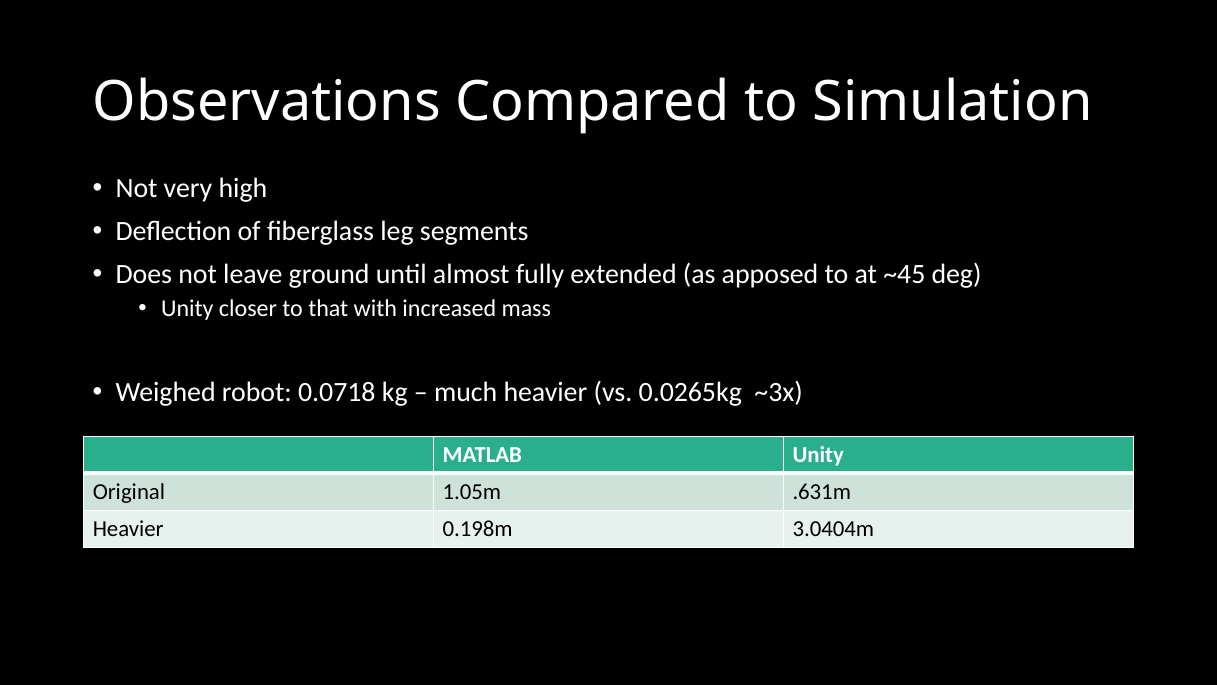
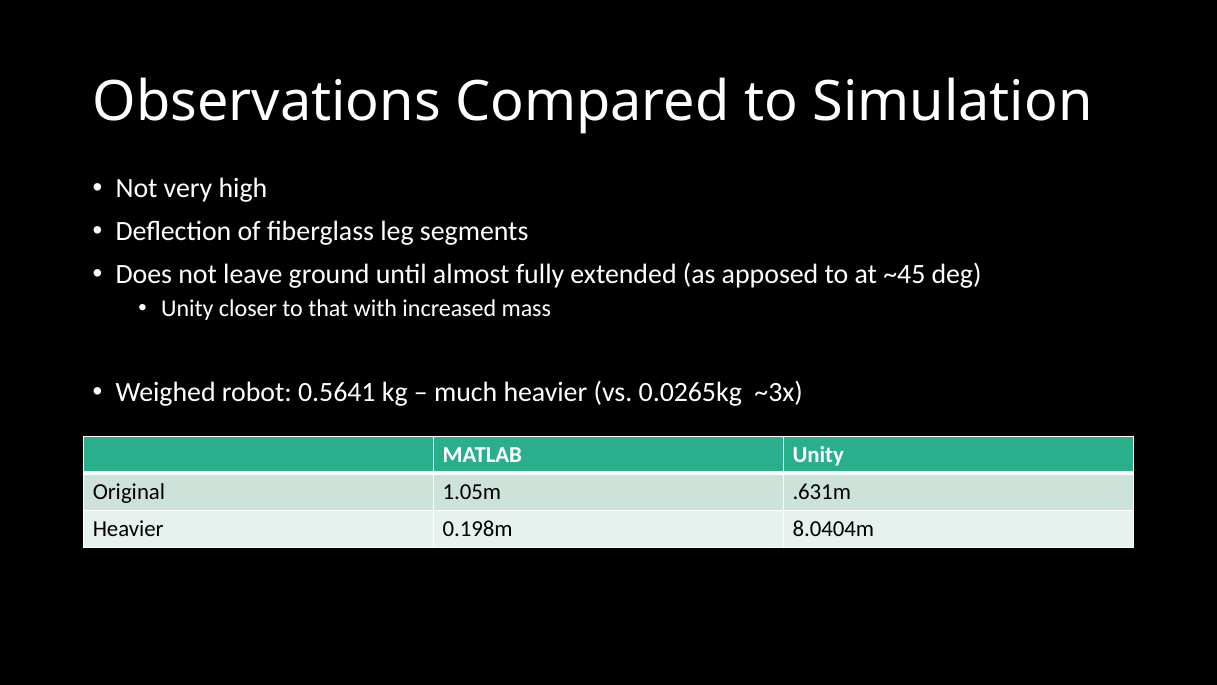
0.0718: 0.0718 -> 0.5641 (337, 392)
3.0404m: 3.0404m -> 8.0404m (833, 529)
